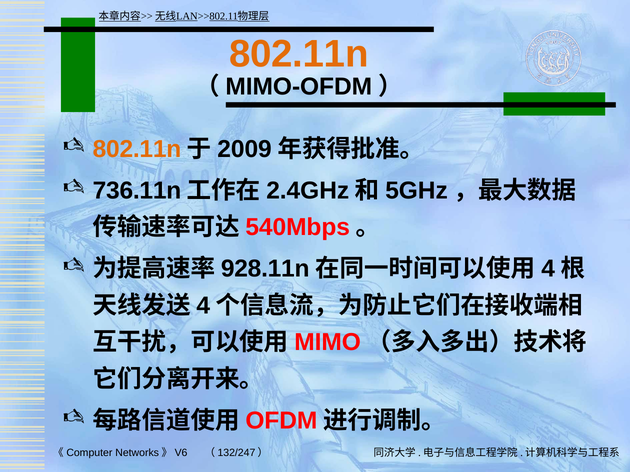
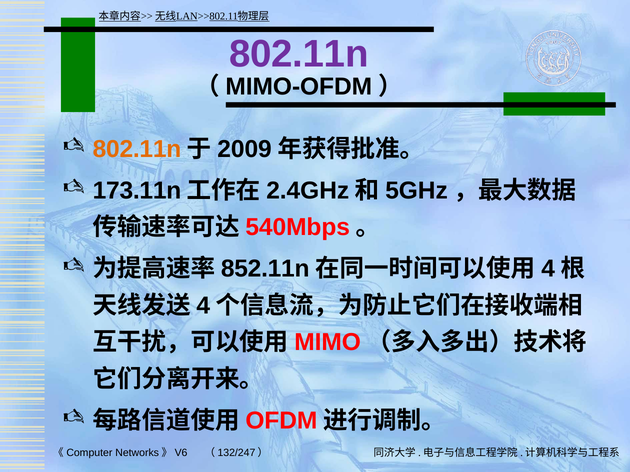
802.11n colour: orange -> purple (299, 54)
736.11n: 736.11n -> 173.11n (137, 191)
928.11n: 928.11n -> 852.11n (265, 269)
